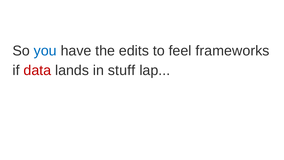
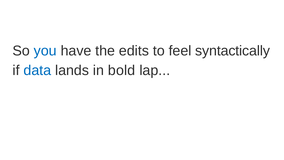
frameworks: frameworks -> syntactically (233, 51)
data colour: red -> blue (37, 70)
stuff: stuff -> bold (122, 70)
